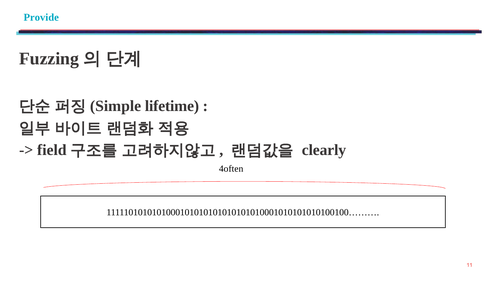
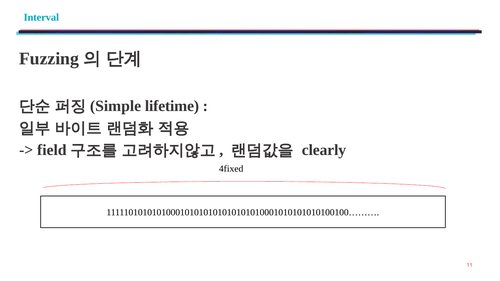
Provide: Provide -> Interval (41, 18)
4often: 4often -> 4fixed (231, 169)
